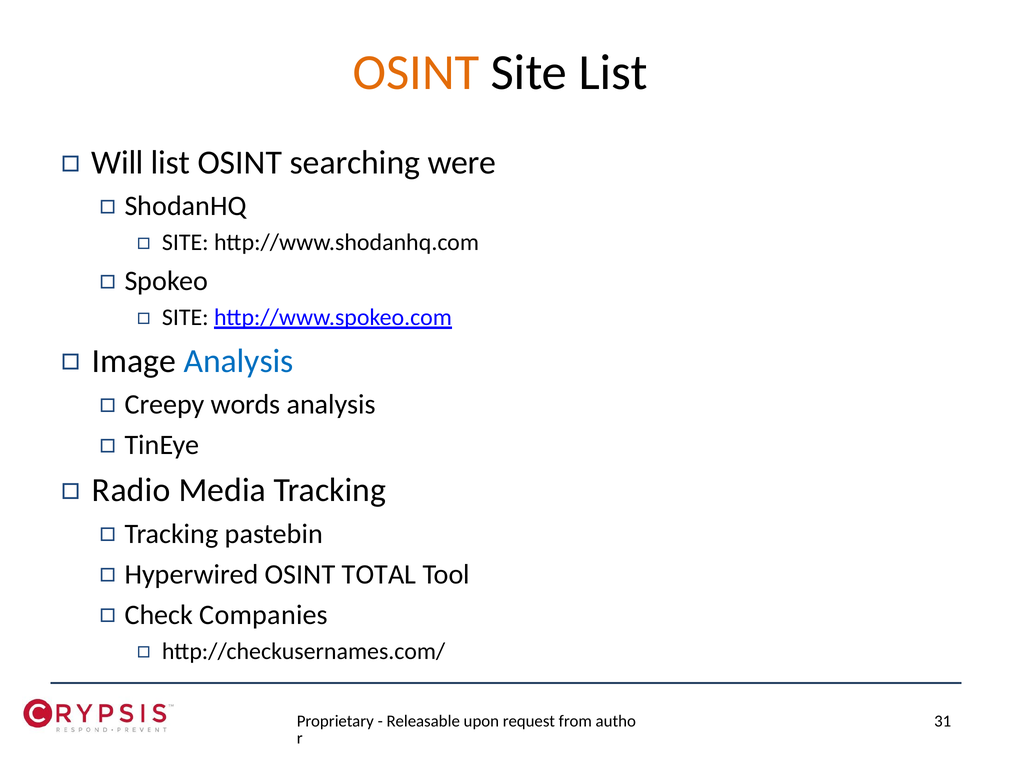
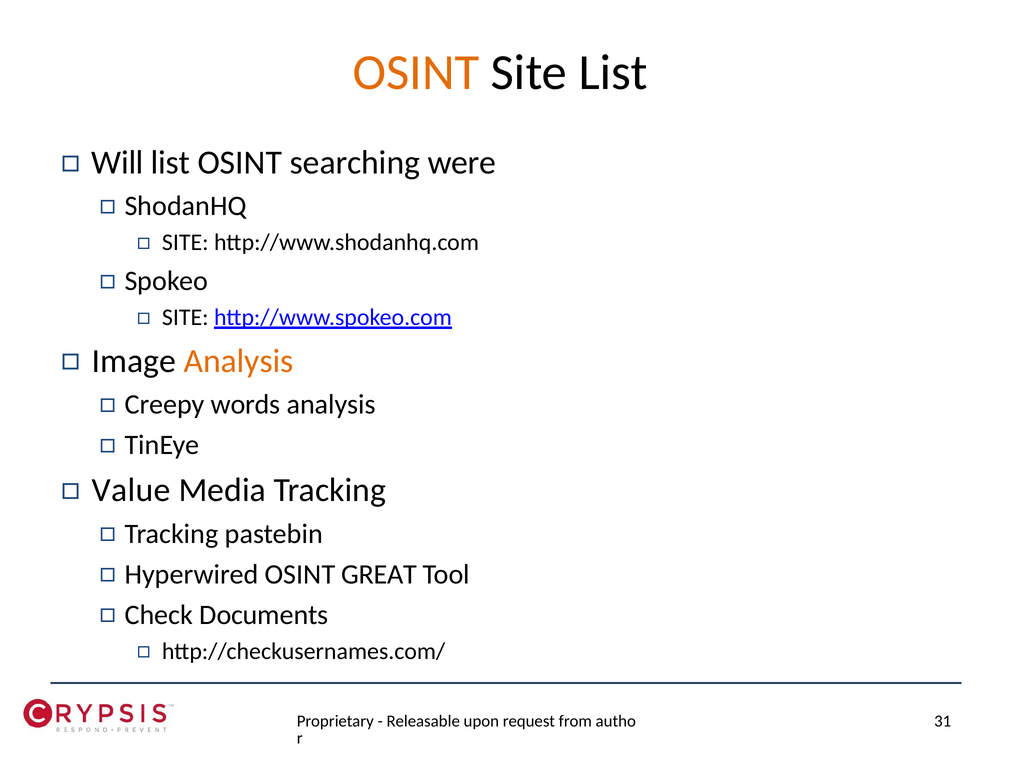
Analysis colour: blue -> orange (239, 361)
Radio: Radio -> Value (131, 490)
TOTAL: TOTAL -> GREAT (379, 574)
Companies: Companies -> Documents (264, 615)
